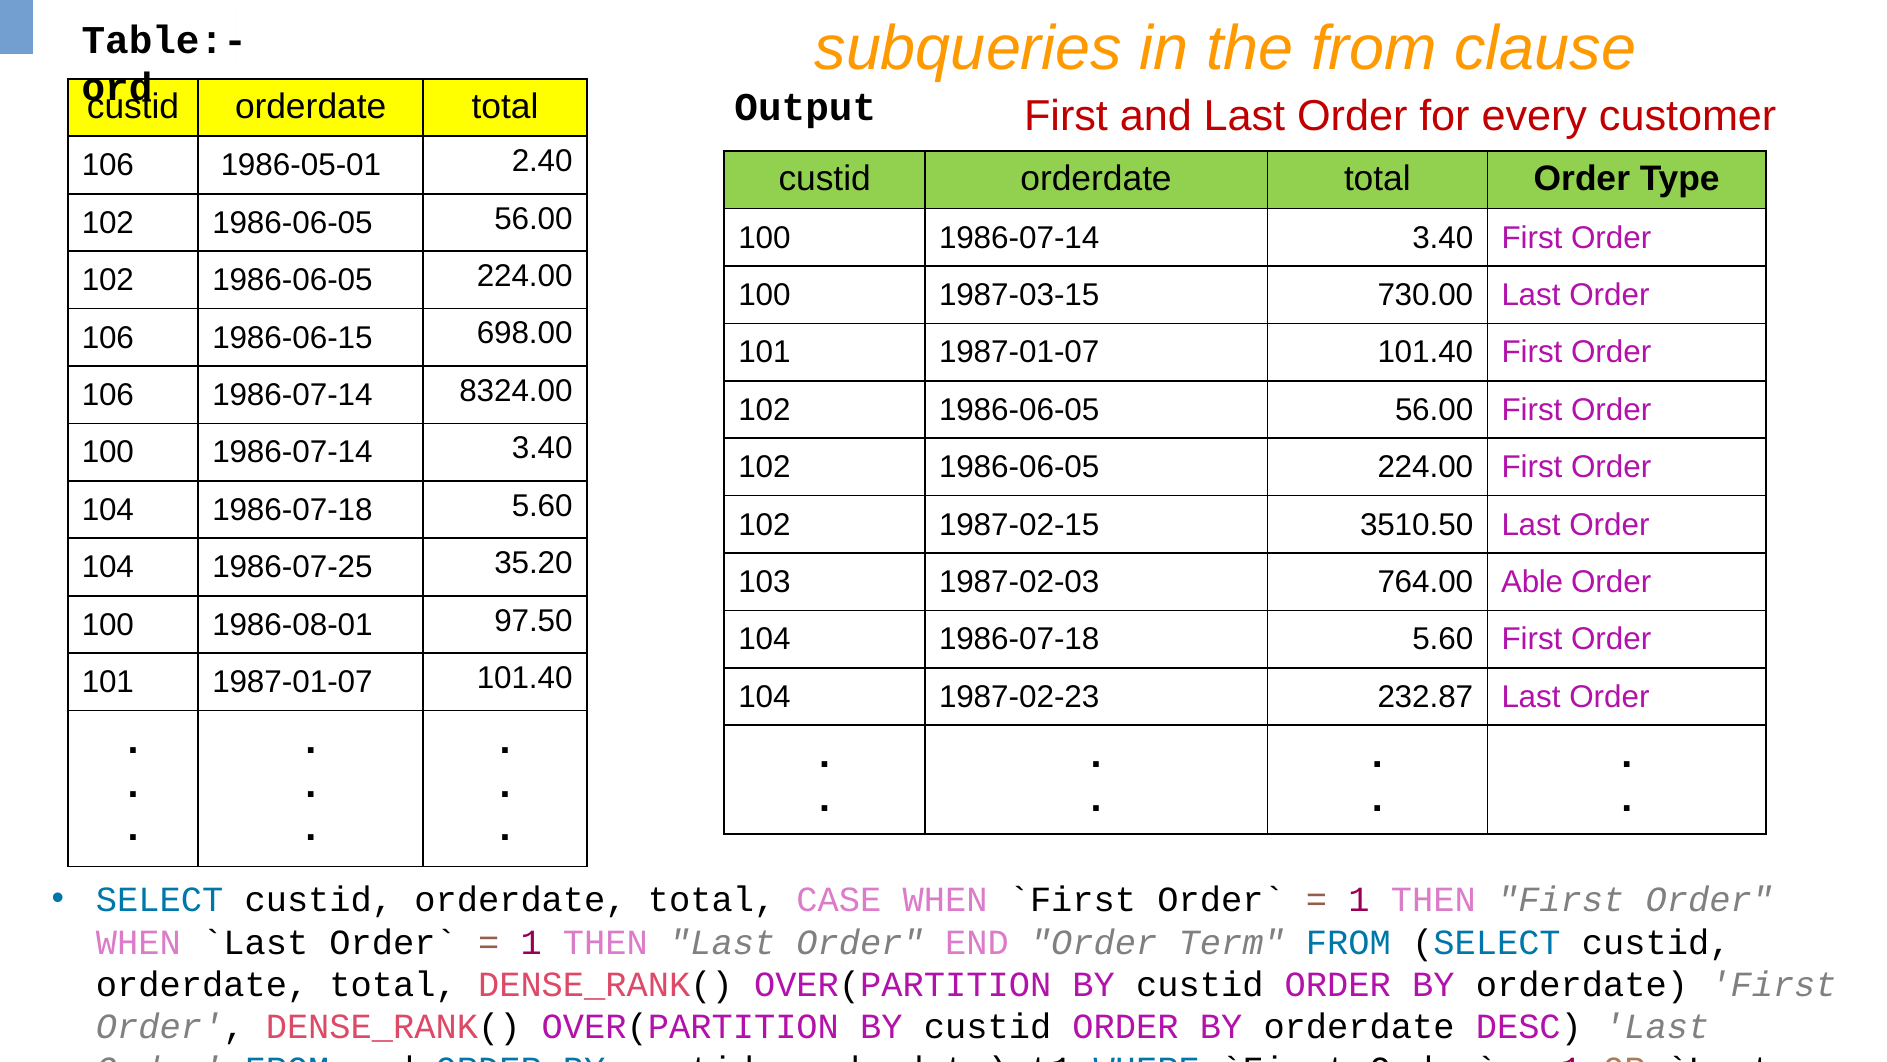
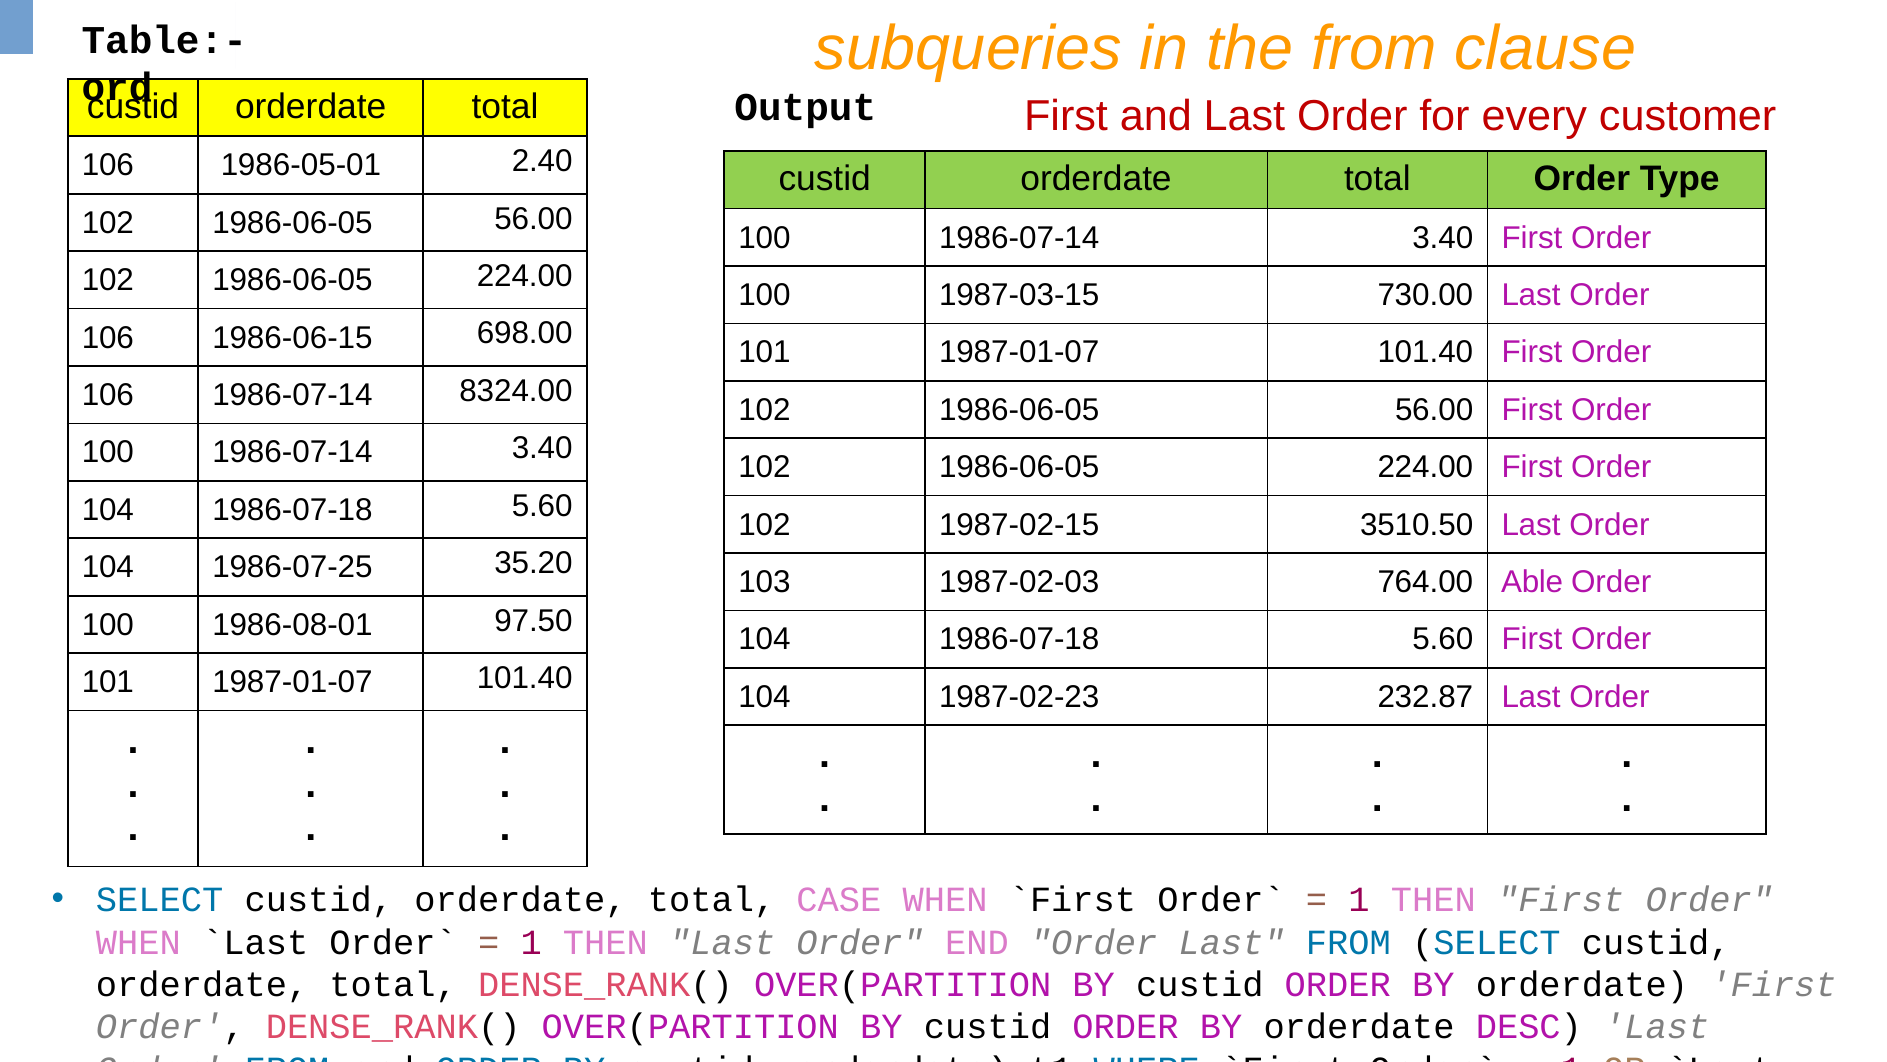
Order Term: Term -> Last (1232, 942)
